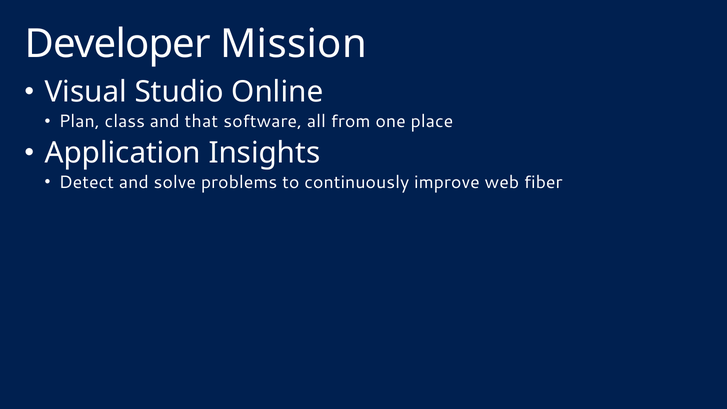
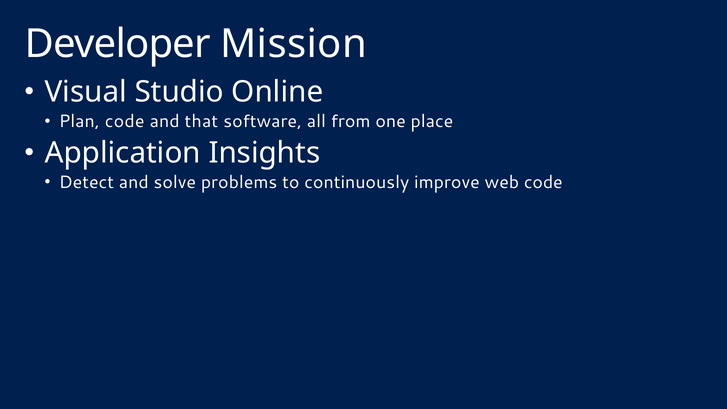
Plan class: class -> code (125, 121)
web fiber: fiber -> code (543, 182)
